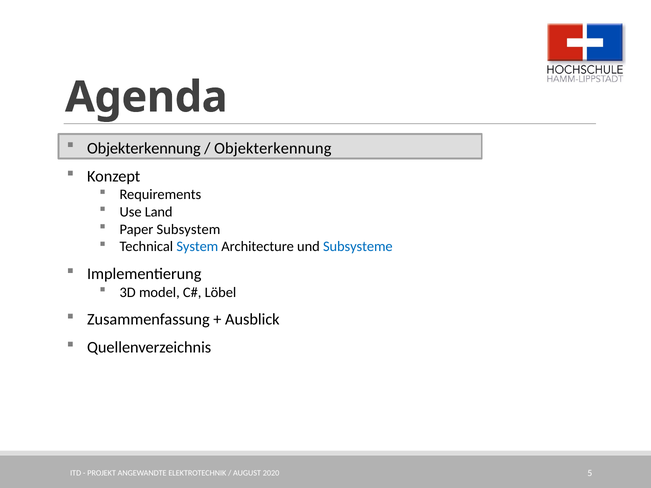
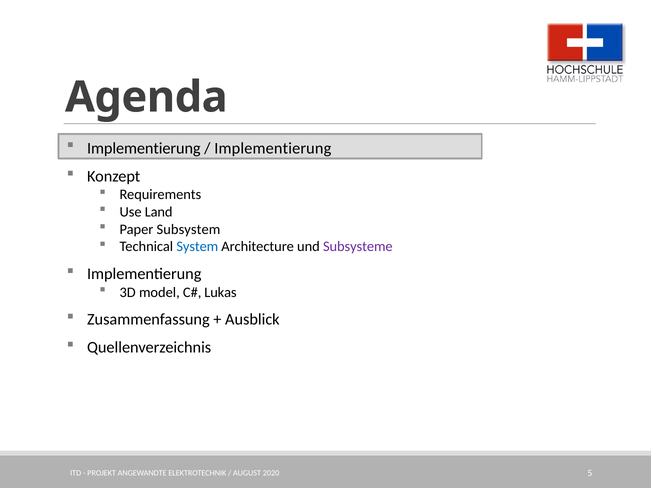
Objekterkennung: Objekterkennung -> Implementierung (144, 148)
Objekterkennung: Objekterkennung -> Implementierung (273, 148)
Subsysteme colour: blue -> purple (358, 247)
Löbel: Löbel -> Lukas (220, 292)
